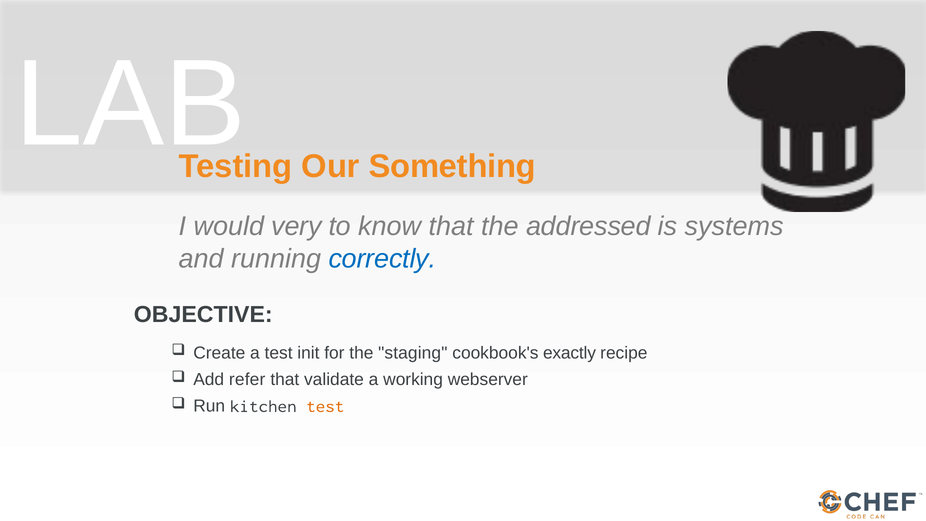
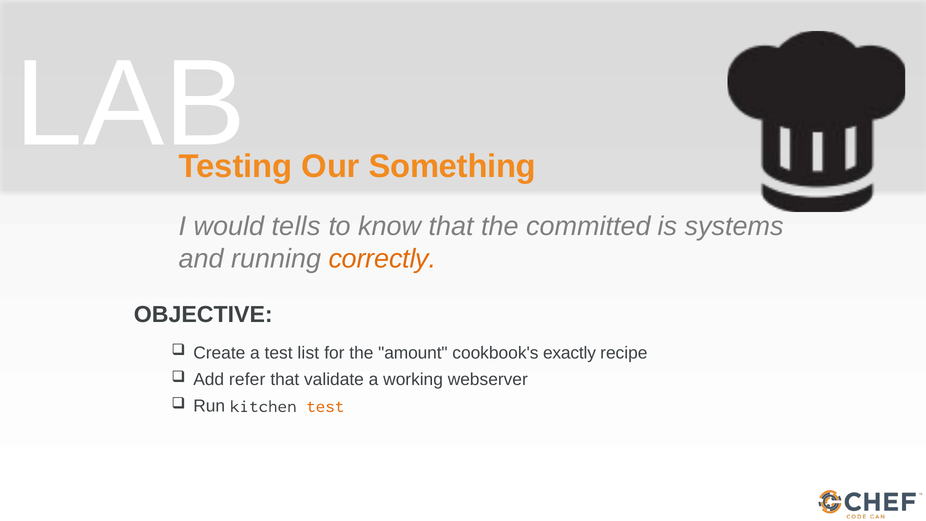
very: very -> tells (296, 226)
addressed: addressed -> committed (588, 226)
correctly colour: blue -> orange (382, 259)
init: init -> list (308, 353)
staging: staging -> amount (413, 353)
